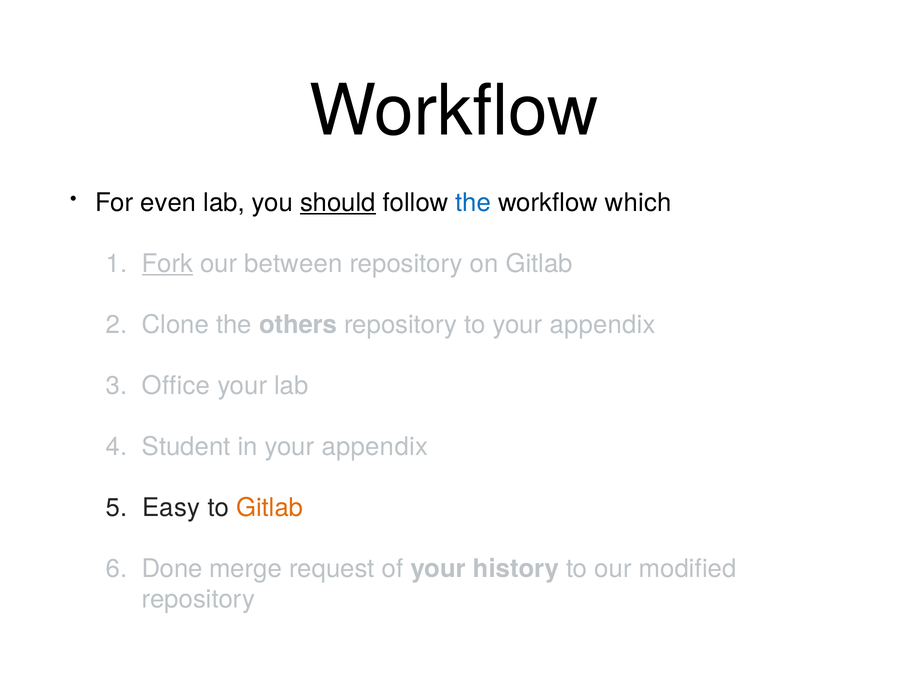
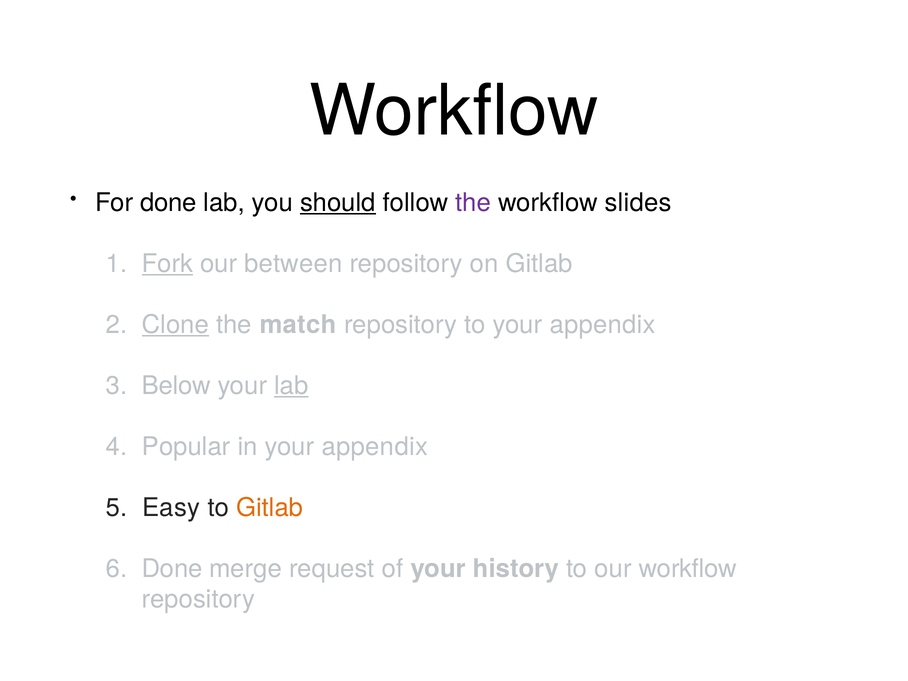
For even: even -> done (168, 203)
the colour: blue -> purple (473, 203)
which: which -> slides (638, 203)
Clone underline: none -> present (175, 325)
others: others -> match (298, 325)
Office: Office -> Below (176, 386)
lab underline: none -> present (291, 386)
Student: Student -> Popular (186, 447)
our modified: modified -> workflow (688, 569)
